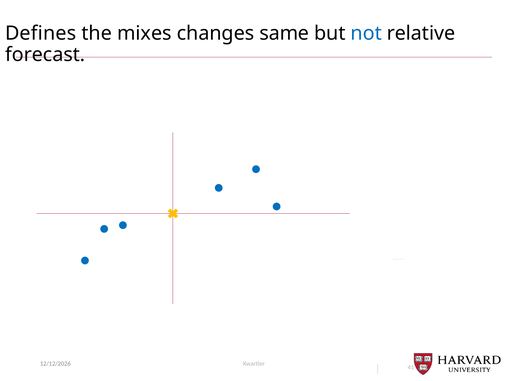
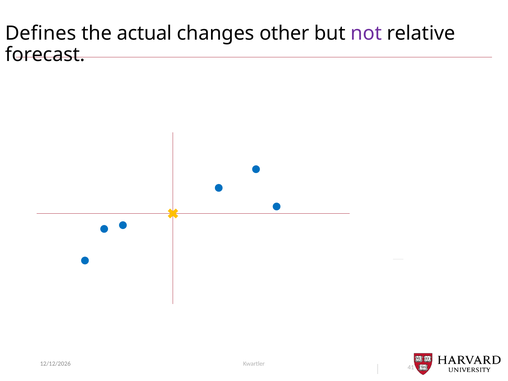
mixes: mixes -> actual (144, 33)
same: same -> other (284, 33)
not colour: blue -> purple (366, 33)
